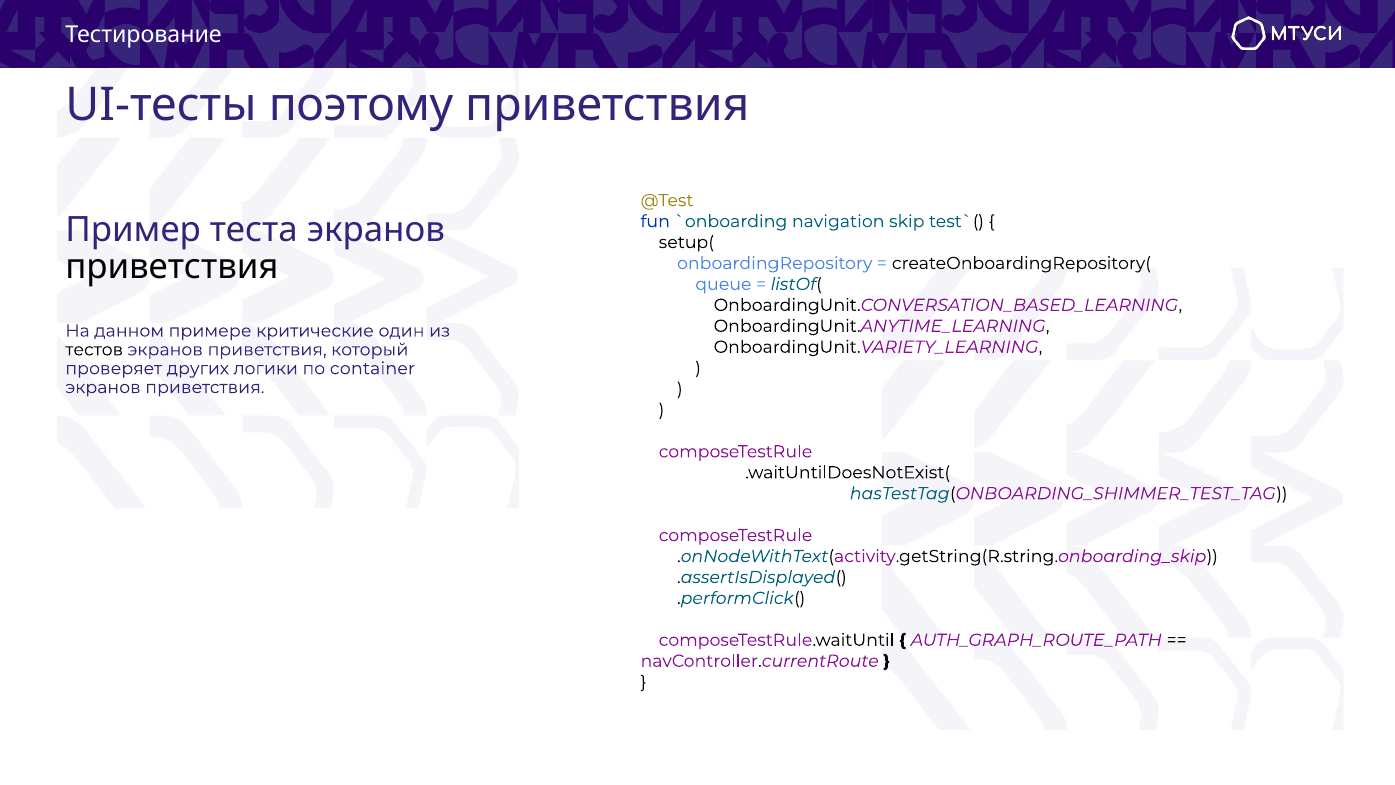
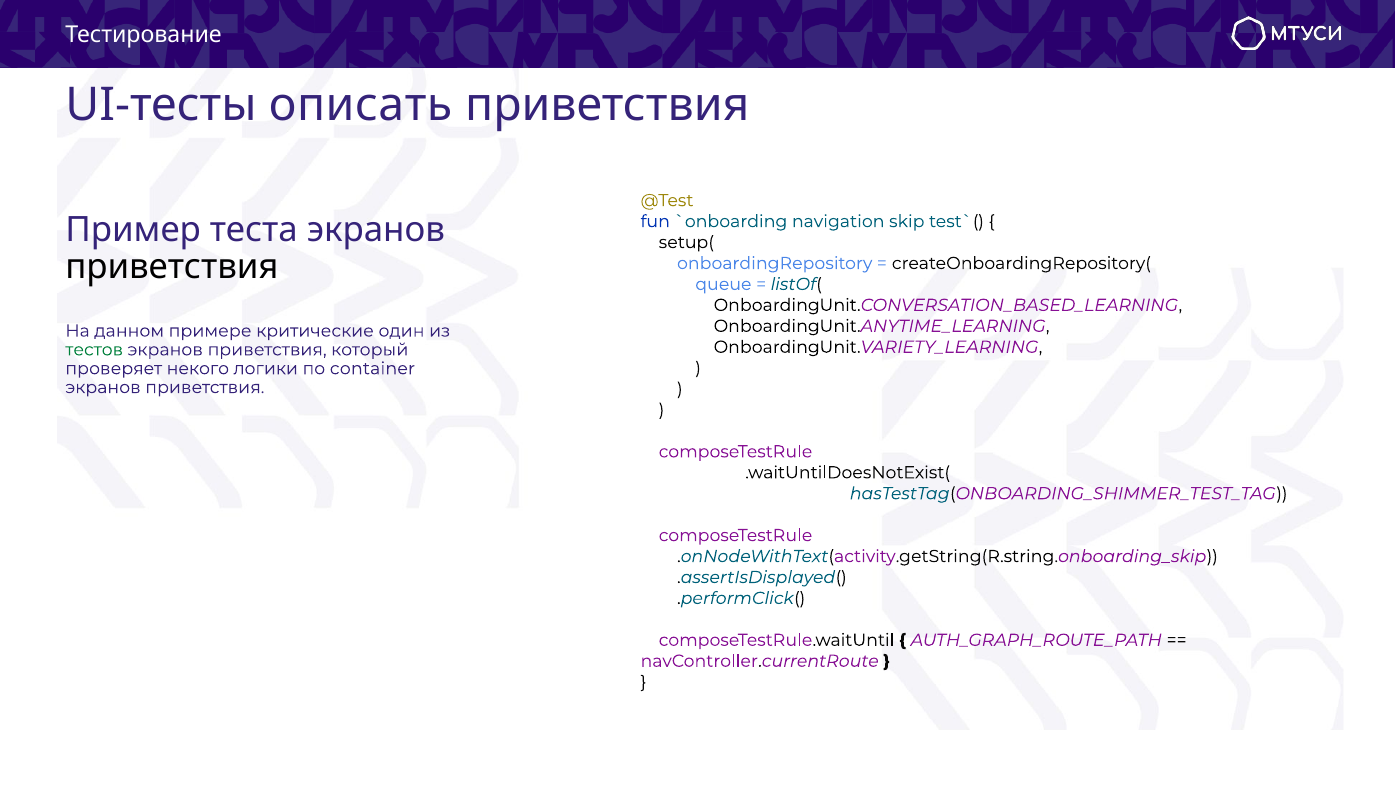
поэтому: поэтому -> описать (361, 105)
тестов colour: black -> green (94, 350)
других: других -> некого (198, 368)
